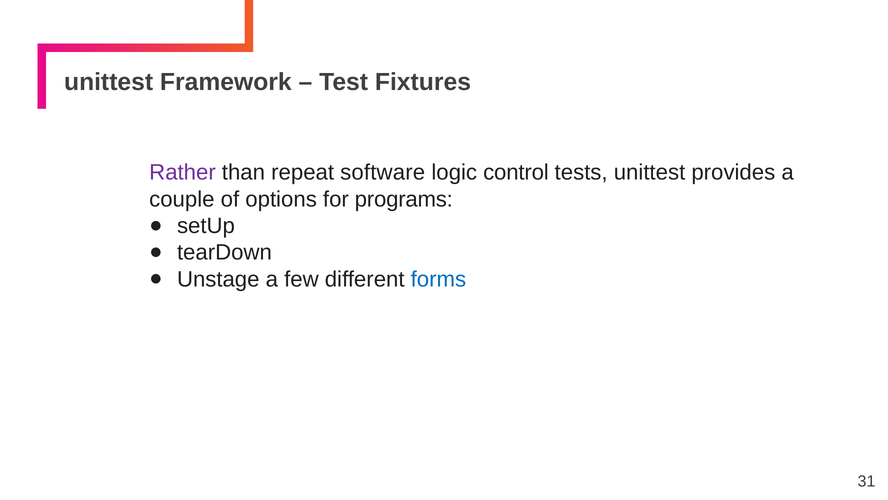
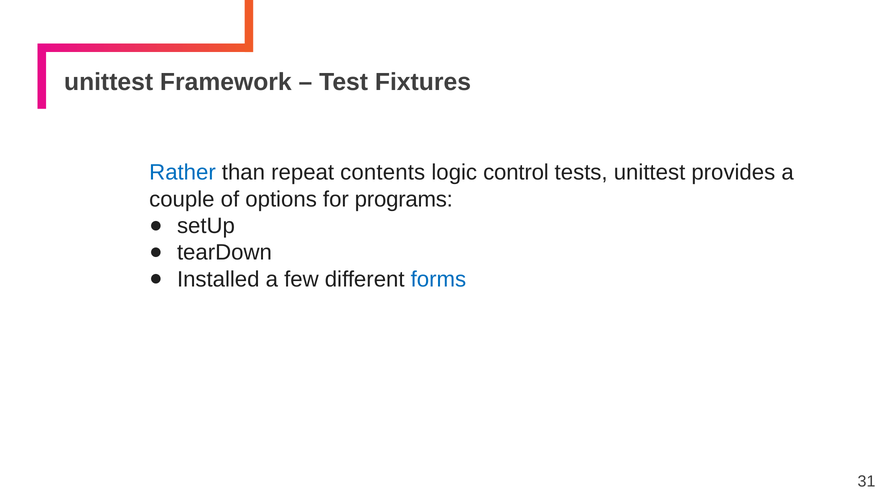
Rather colour: purple -> blue (183, 172)
software: software -> contents (383, 172)
Unstage: Unstage -> Installed (218, 279)
